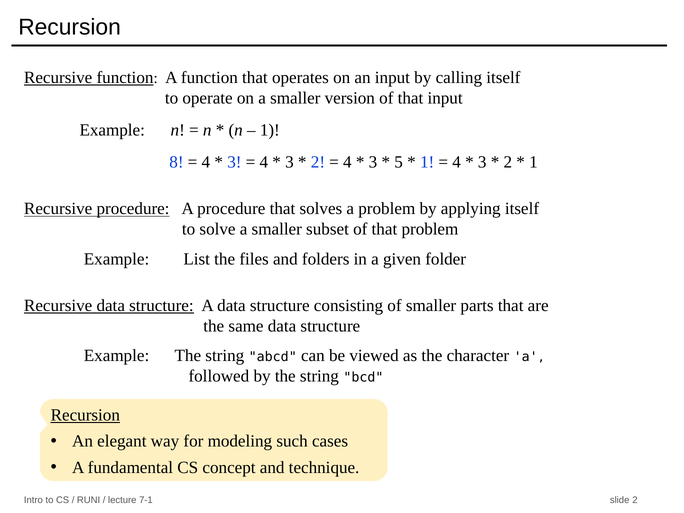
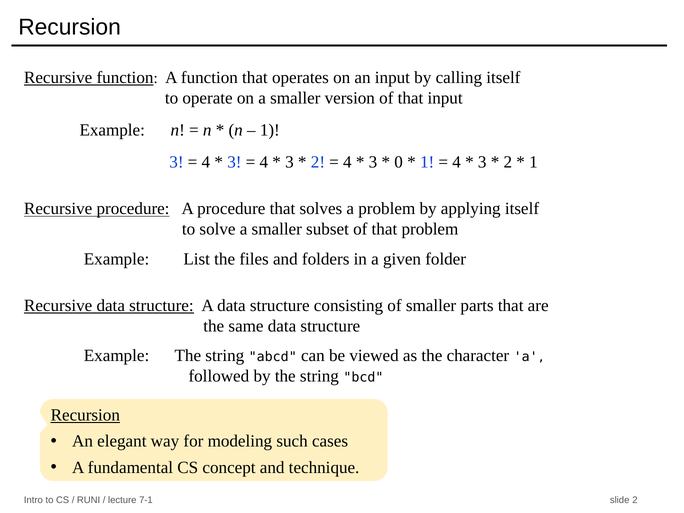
8: 8 -> 3 (176, 162)
5: 5 -> 0 (399, 162)
